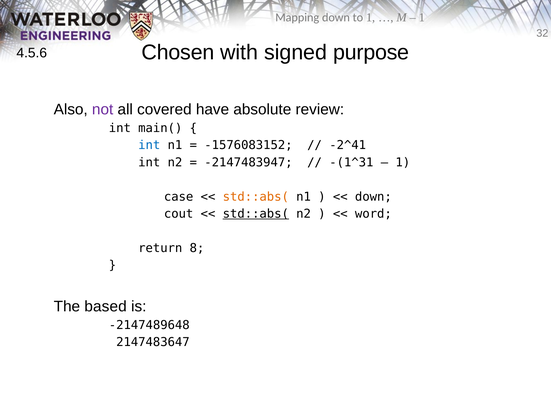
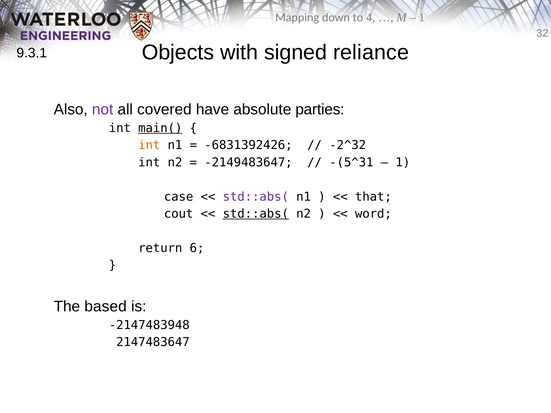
1: 1 -> 4 (371, 18)
Chosen: Chosen -> Objects (178, 52)
purpose: purpose -> reliance (371, 52)
4.5.6: 4.5.6 -> 9.3.1 (32, 53)
review: review -> parties (320, 109)
main( underline: none -> present (160, 128)
int colour: blue -> orange (149, 145)
-1576083152: -1576083152 -> -6831392426 (248, 145)
-2^41: -2^41 -> -2^32 (348, 145)
-2147483947: -2147483947 -> -2149483647 (248, 162)
-(1^31: -(1^31 -> -(5^31 (351, 162)
std::abs( colour: orange -> purple (256, 197)
down: down -> that (373, 197)
8: 8 -> 6 (197, 248)
-2147489648: -2147489648 -> -2147483948 (149, 325)
